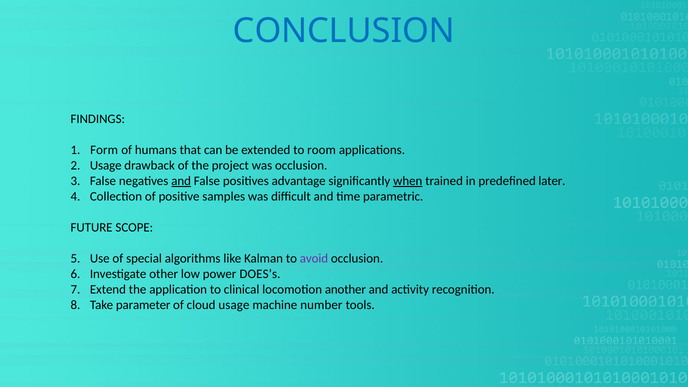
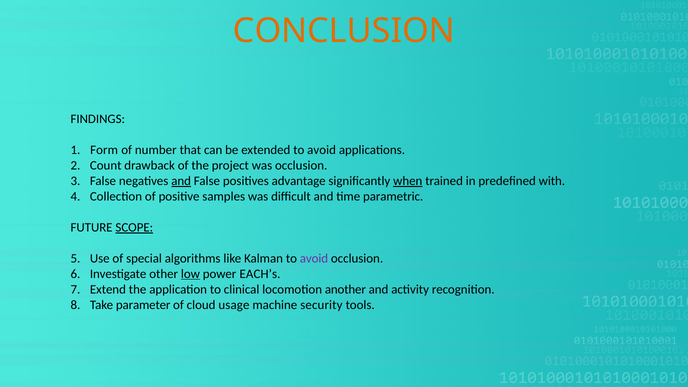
CONCLUSION colour: blue -> orange (344, 31)
humans: humans -> number (156, 150)
extended to room: room -> avoid (322, 150)
Usage: Usage -> Count (106, 165)
later: later -> with (552, 181)
SCOPE underline: none -> present (134, 227)
low underline: none -> present (190, 274)
DOES’s: DOES’s -> EACH’s (260, 274)
number: number -> security (321, 305)
